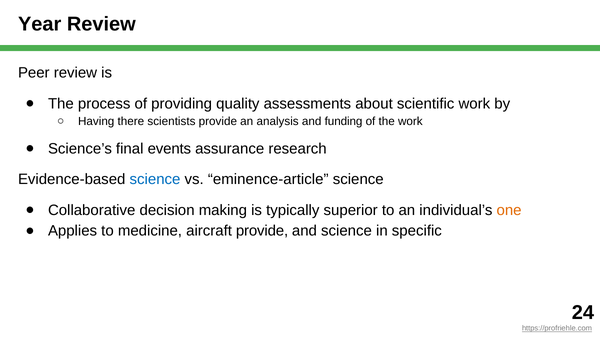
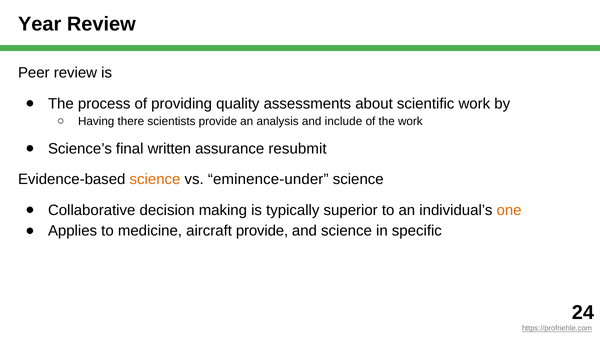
funding: funding -> include (343, 121)
events: events -> written (169, 149)
research: research -> resubmit (297, 149)
science colour: blue -> orange (155, 179)
eminence-article: eminence-article -> eminence-under (268, 179)
